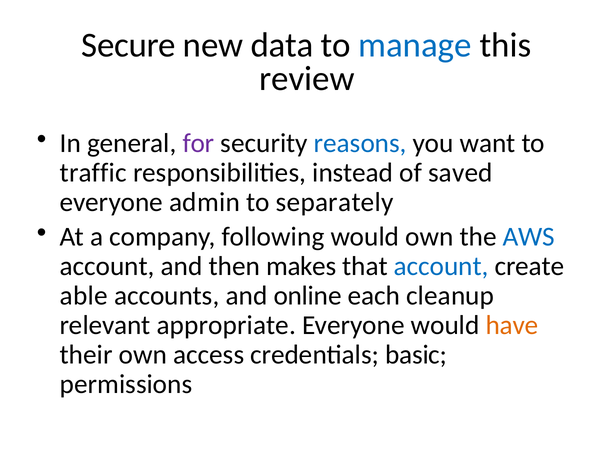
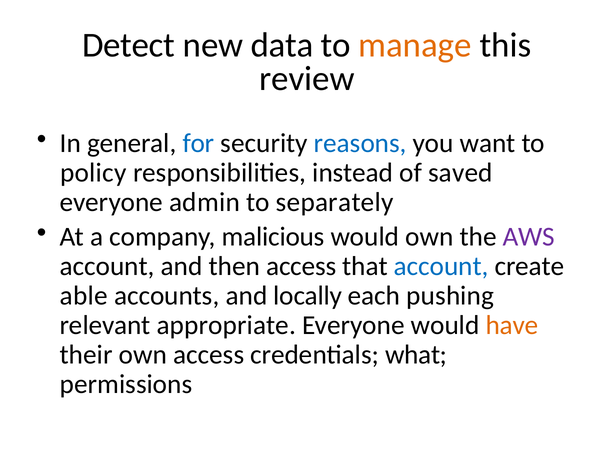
Secure: Secure -> Detect (129, 45)
manage colour: blue -> orange (415, 45)
for colour: purple -> blue (199, 143)
traffic: traffic -> policy (93, 173)
following: following -> malicious (273, 237)
AWS colour: blue -> purple (529, 237)
then makes: makes -> access (301, 266)
online: online -> locally (308, 296)
cleanup: cleanup -> pushing (450, 296)
basic: basic -> what (416, 355)
